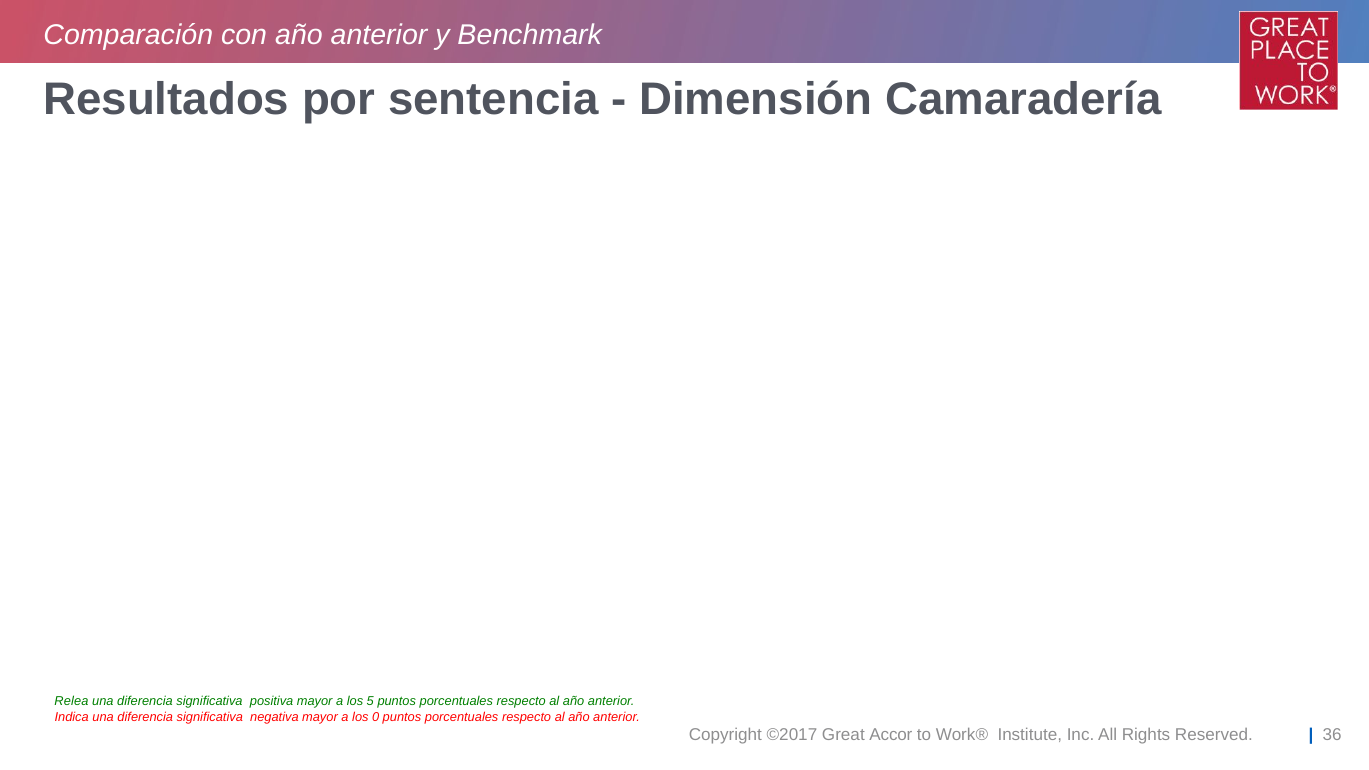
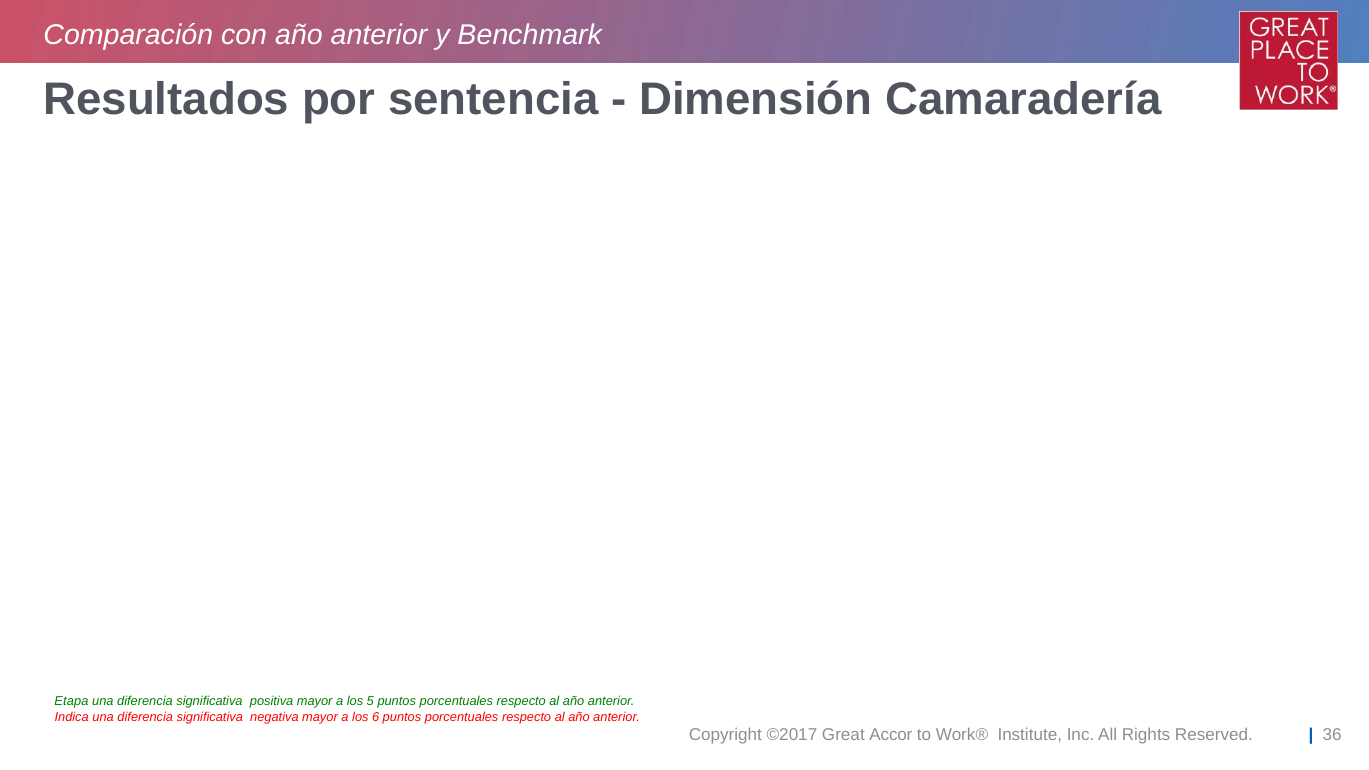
Relea: Relea -> Etapa (71, 701)
0: 0 -> 6 (376, 717)
